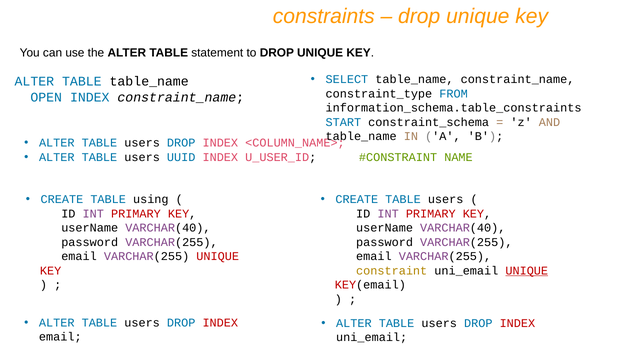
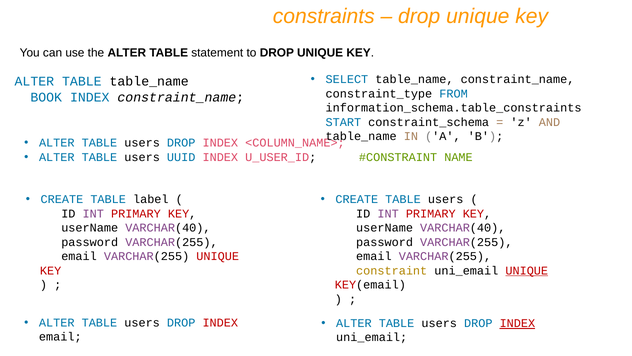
OPEN: OPEN -> BOOK (46, 97)
using: using -> label (151, 199)
INDEX underline: none -> present (517, 323)
